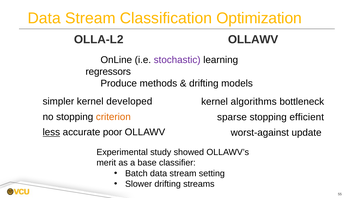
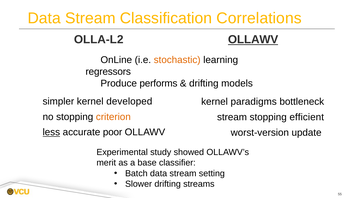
Optimization: Optimization -> Correlations (259, 18)
OLLAWV underline: none -> present (253, 40)
stochastic colour: purple -> orange (177, 60)
methods: methods -> performs (158, 83)
algorithms: algorithms -> paradigms (254, 102)
sparse: sparse -> stream (232, 117)
worst-against: worst-against -> worst-version (260, 133)
